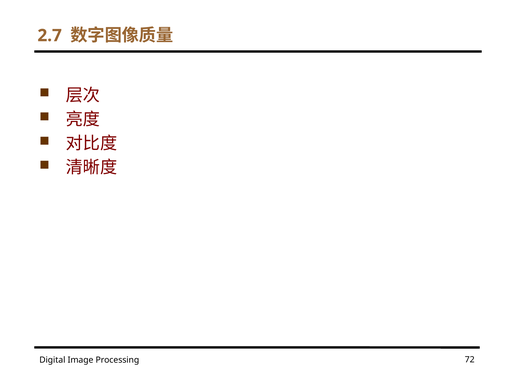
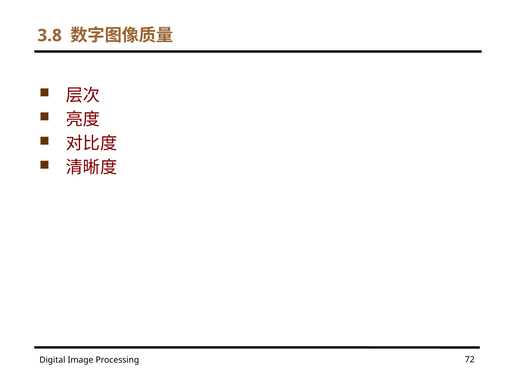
2.7: 2.7 -> 3.8 (50, 35)
